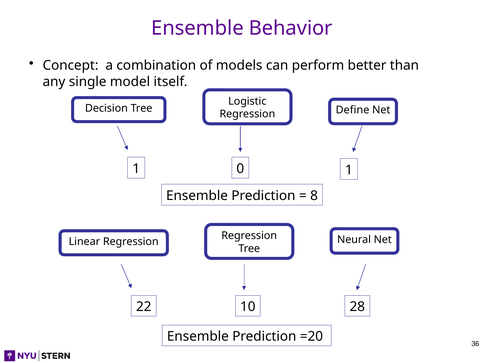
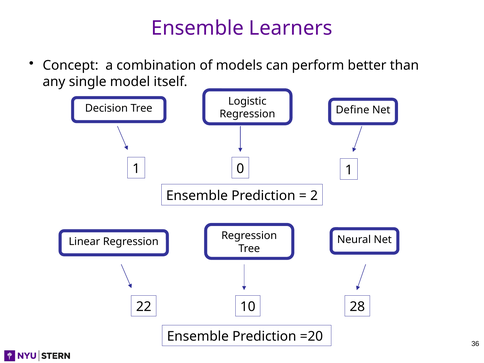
Behavior: Behavior -> Learners (291, 28)
8: 8 -> 2 (314, 196)
